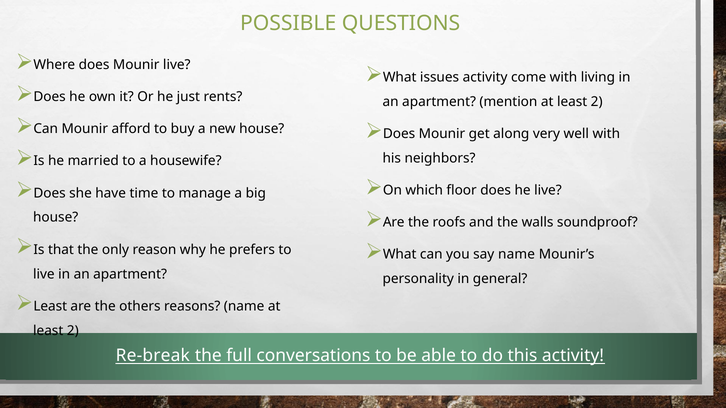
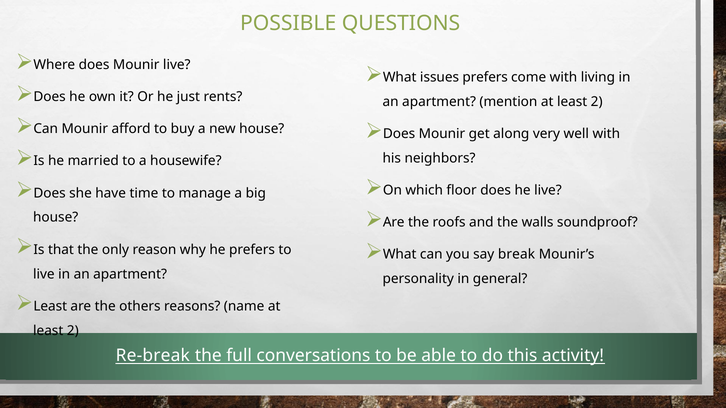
issues activity: activity -> prefers (485, 77)
say name: name -> break (517, 255)
